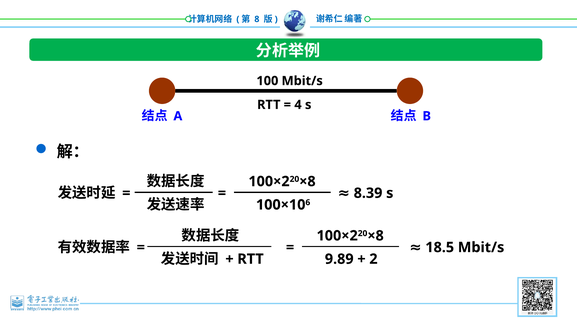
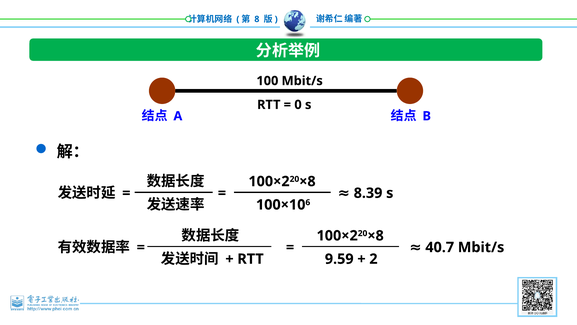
4: 4 -> 0 (298, 105)
18.5: 18.5 -> 40.7 (440, 247)
9.89: 9.89 -> 9.59 (339, 259)
